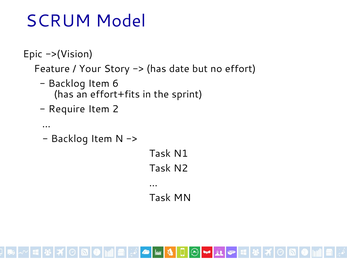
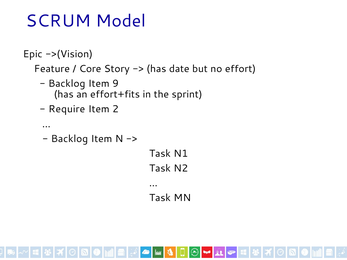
Your: Your -> Core (90, 69)
6: 6 -> 9 (115, 84)
